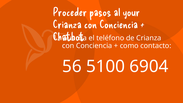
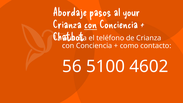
Proceder: Proceder -> Abordaje (70, 12)
con underline: none -> present (91, 25)
6904: 6904 -> 4602 (149, 66)
